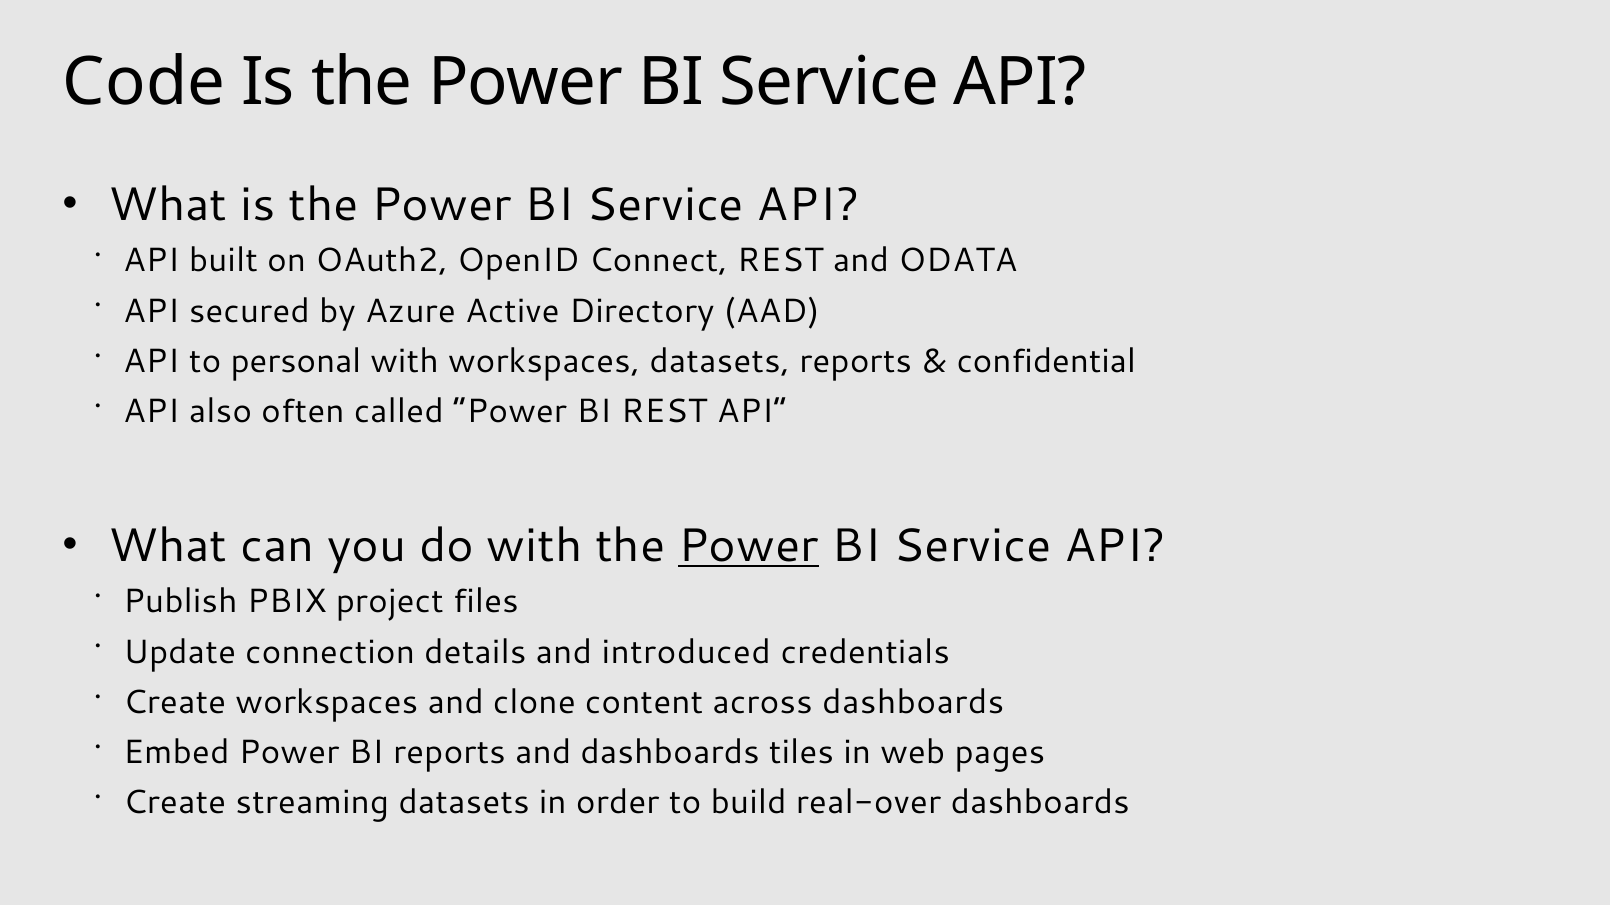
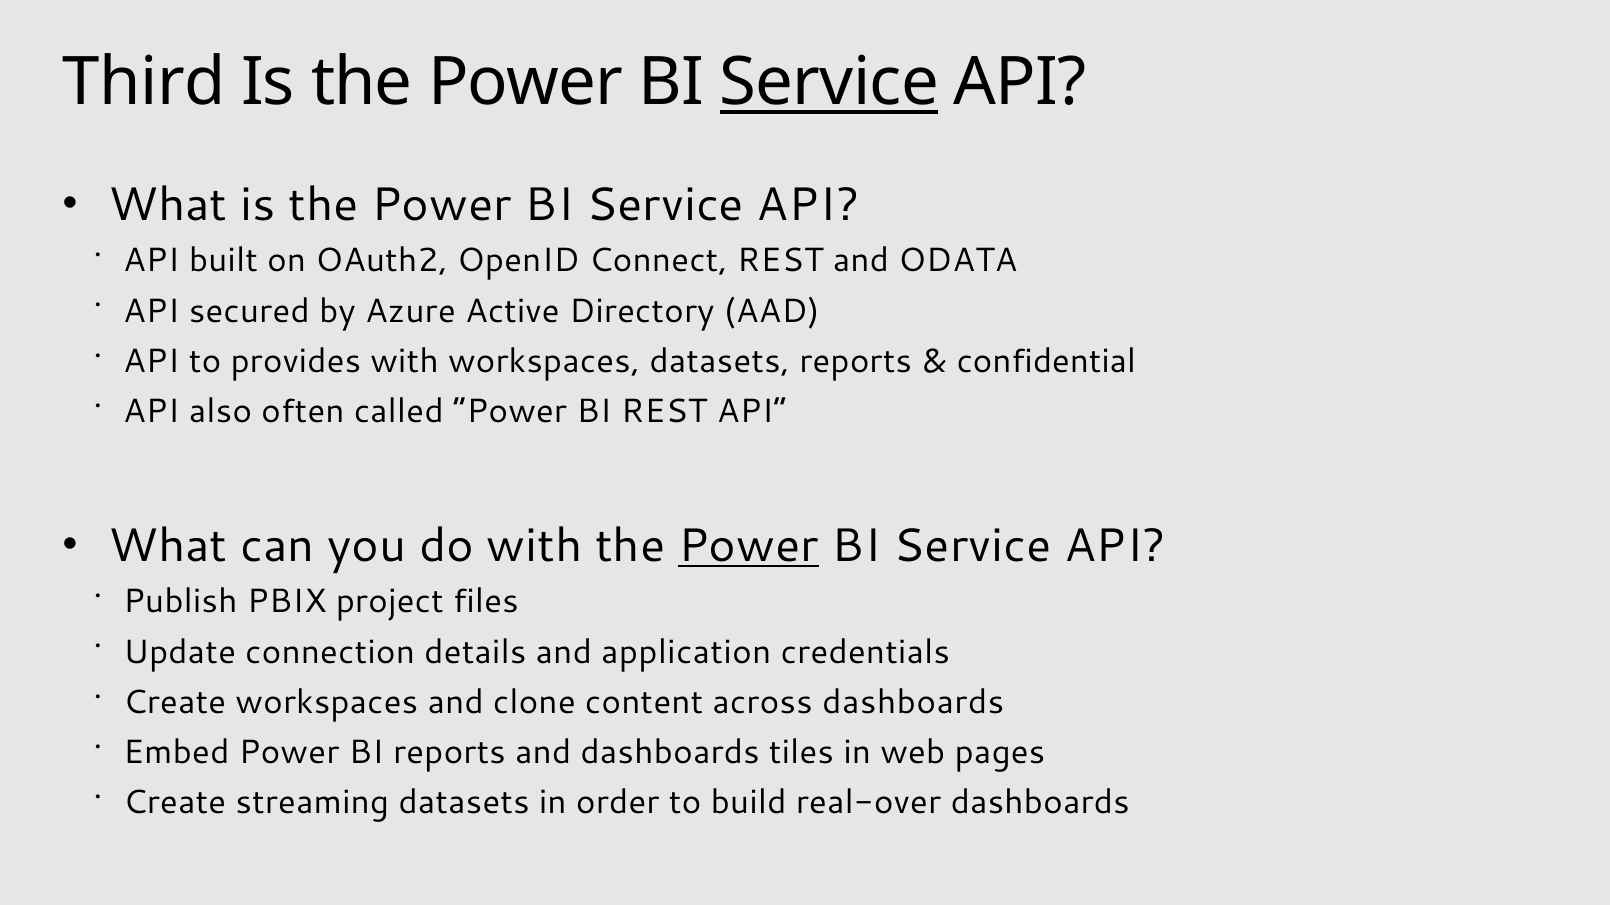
Code: Code -> Third (144, 83)
Service underline: none -> present (829, 83)
personal: personal -> provides (296, 362)
introduced: introduced -> application (686, 652)
